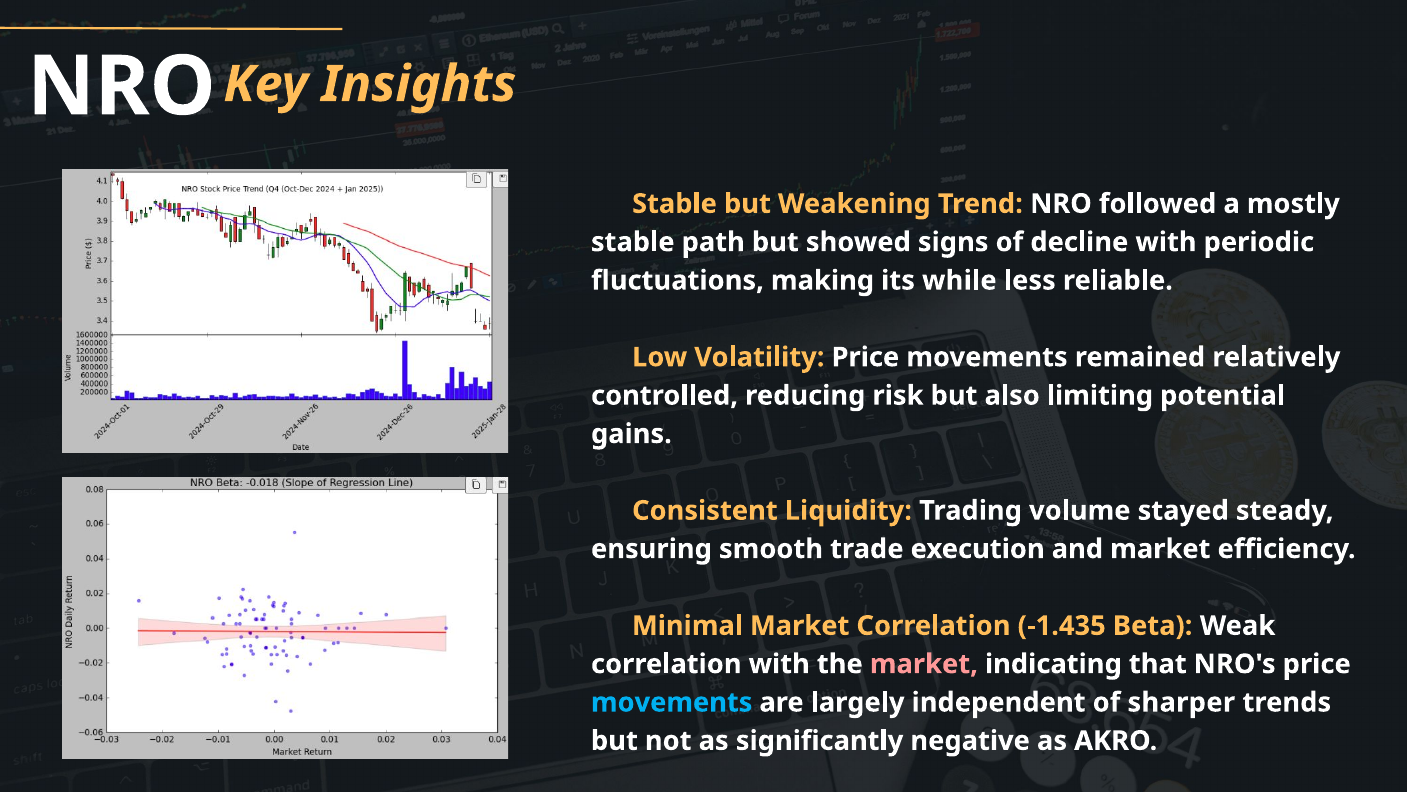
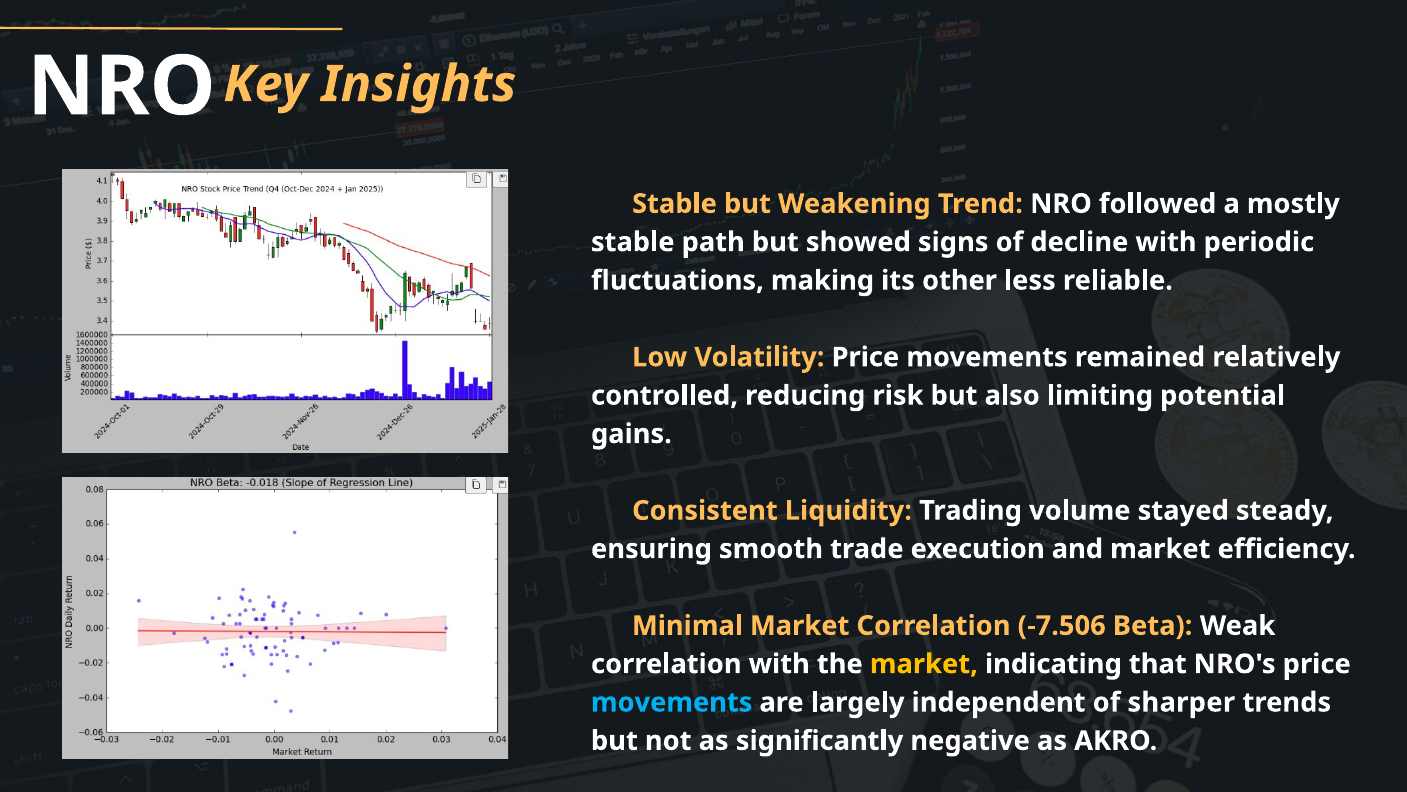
while: while -> other (959, 280)
-1.435: -1.435 -> -7.506 (1062, 625)
market colour: pink -> yellow (924, 664)
